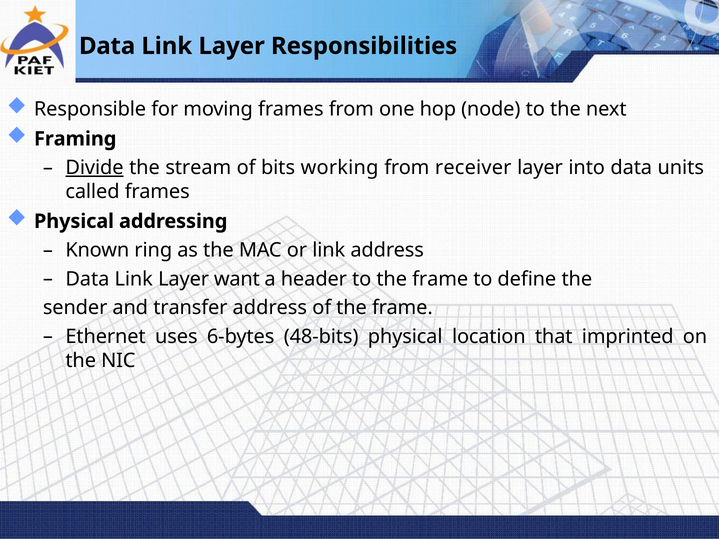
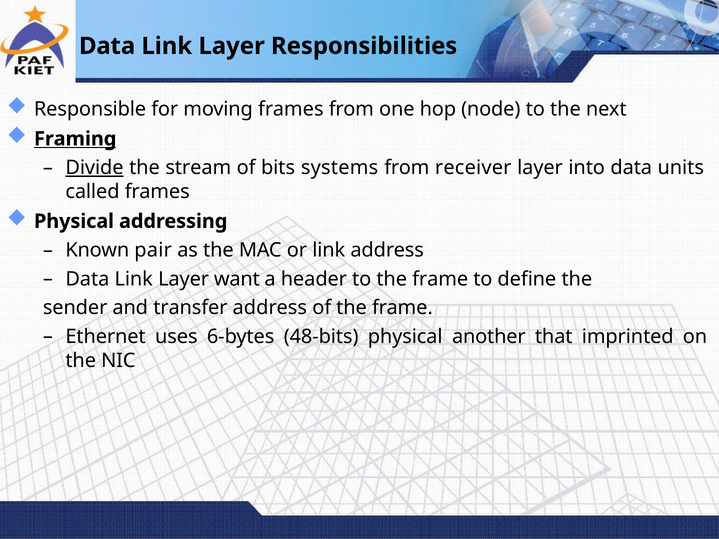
Framing underline: none -> present (75, 139)
working: working -> systems (340, 168)
ring: ring -> pair (153, 250)
location: location -> another (489, 337)
